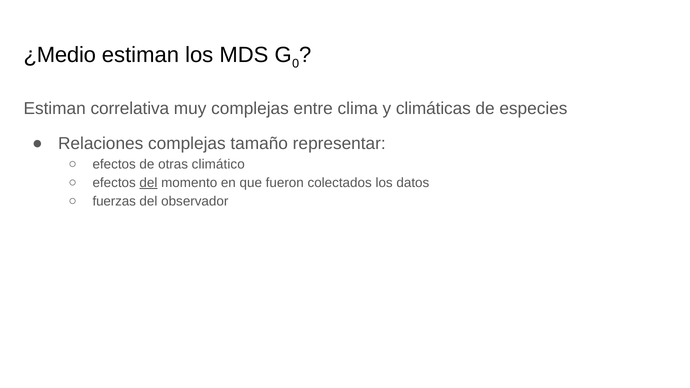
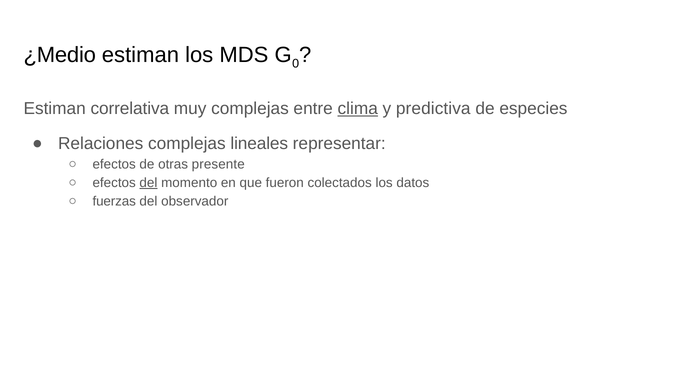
clima underline: none -> present (358, 109)
climáticas: climáticas -> predictiva (433, 109)
tamaño: tamaño -> lineales (259, 144)
climático: climático -> presente (218, 164)
